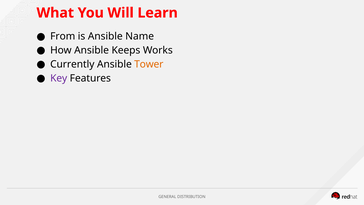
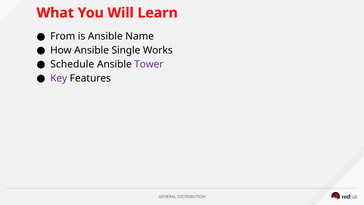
Keeps: Keeps -> Single (126, 50)
Currently: Currently -> Schedule (72, 64)
Tower colour: orange -> purple (149, 64)
